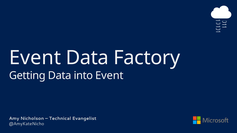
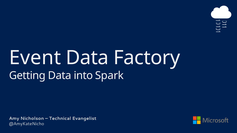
into Event: Event -> Spark (109, 76)
